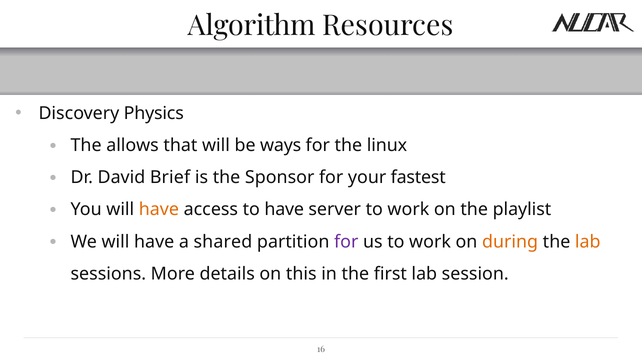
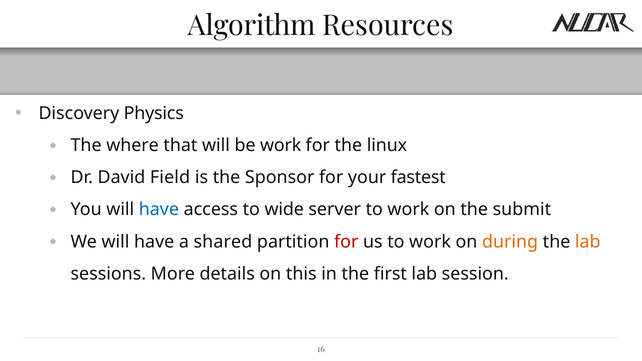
allows: allows -> where (133, 145)
be ways: ways -> work (281, 145)
Brief: Brief -> Field (170, 178)
have colour: orange -> blue (159, 210)
to have: have -> wide (284, 210)
playlist: playlist -> submit (522, 210)
for colour: purple -> red (346, 242)
